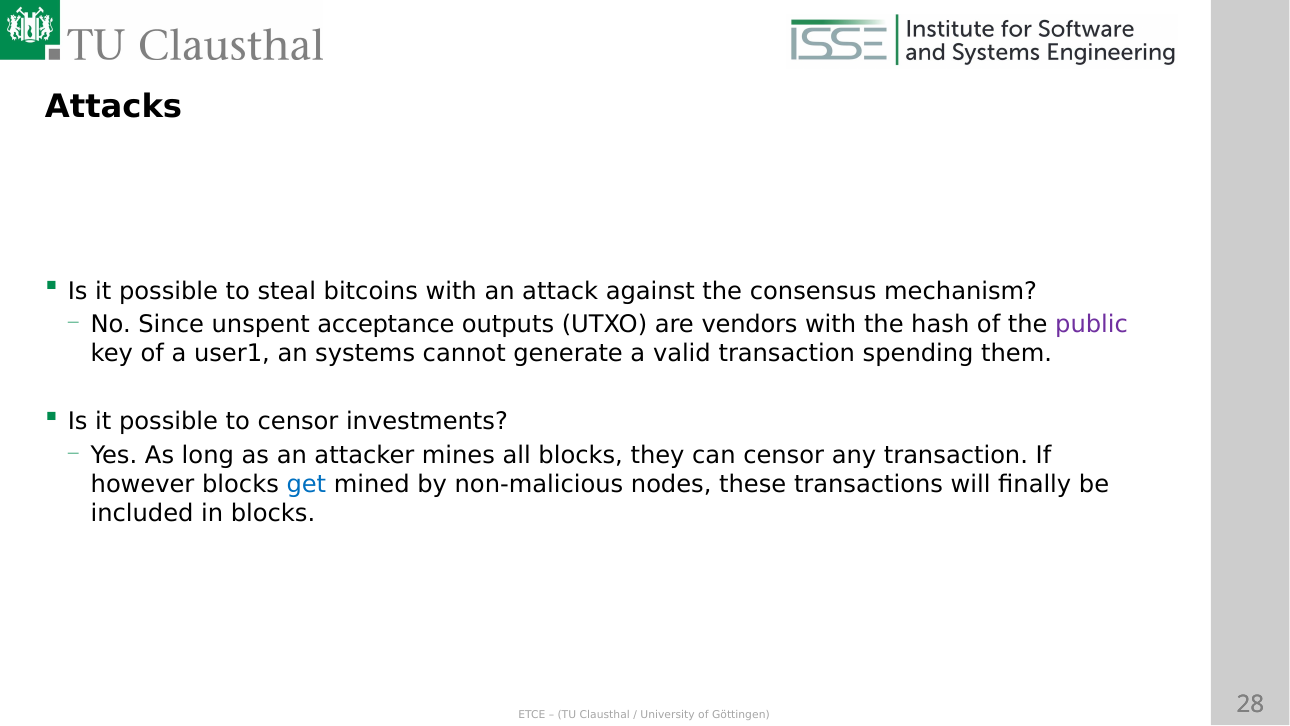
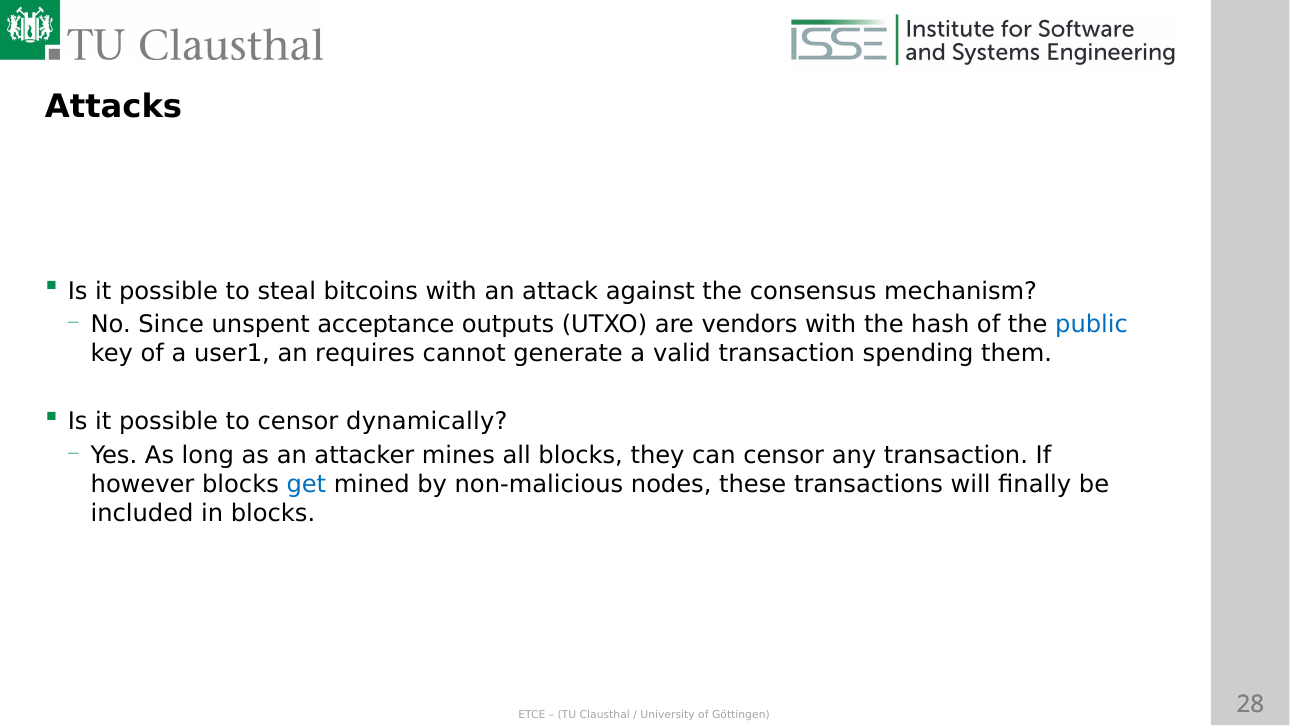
public colour: purple -> blue (1092, 325)
systems: systems -> requires (365, 354)
investments: investments -> dynamically (427, 422)
